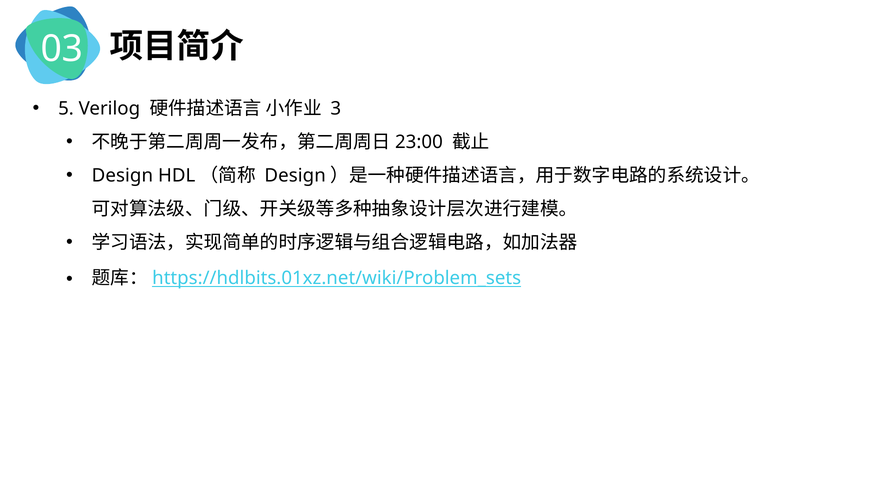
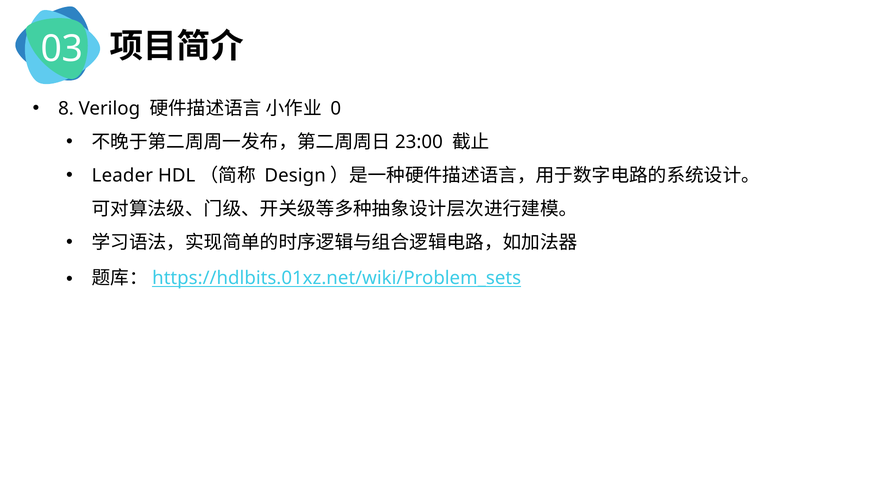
5: 5 -> 8 (66, 109)
3: 3 -> 0 (336, 109)
Design: Design -> Leader (122, 176)
